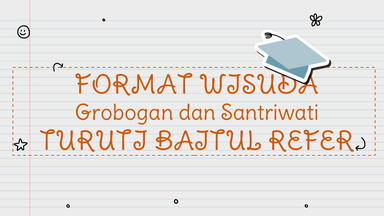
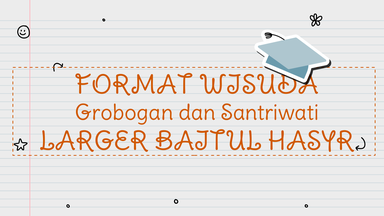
TURUTI: TURUTI -> LARGER (94, 141)
REFER: REFER -> HASYR (311, 141)
